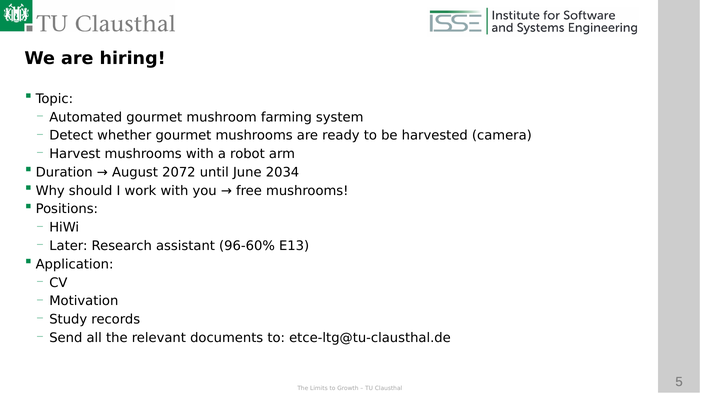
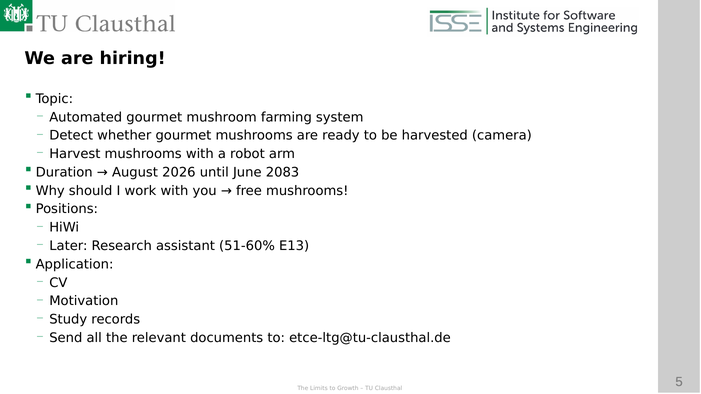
2072: 2072 -> 2026 (179, 172)
2034: 2034 -> 2083 (282, 172)
96-60%: 96-60% -> 51-60% (247, 246)
